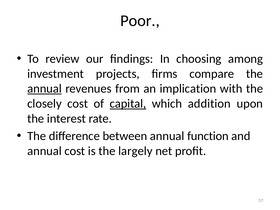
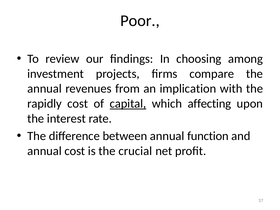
annual underline: present -> none (44, 89)
closely: closely -> rapidly (45, 104)
addition: addition -> affecting (209, 104)
largely: largely -> crucial (135, 151)
